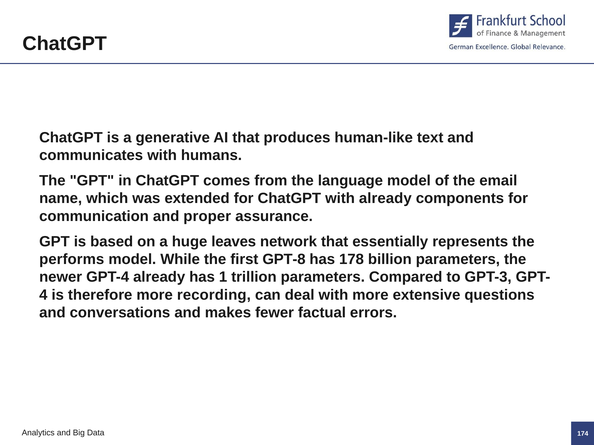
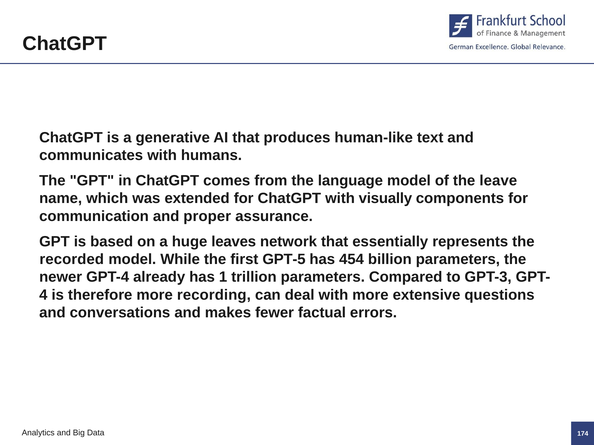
email: email -> leave (498, 181)
with already: already -> visually (385, 199)
performs: performs -> recorded (72, 260)
GPT-8: GPT-8 -> GPT-5 (284, 260)
178: 178 -> 454 (352, 260)
